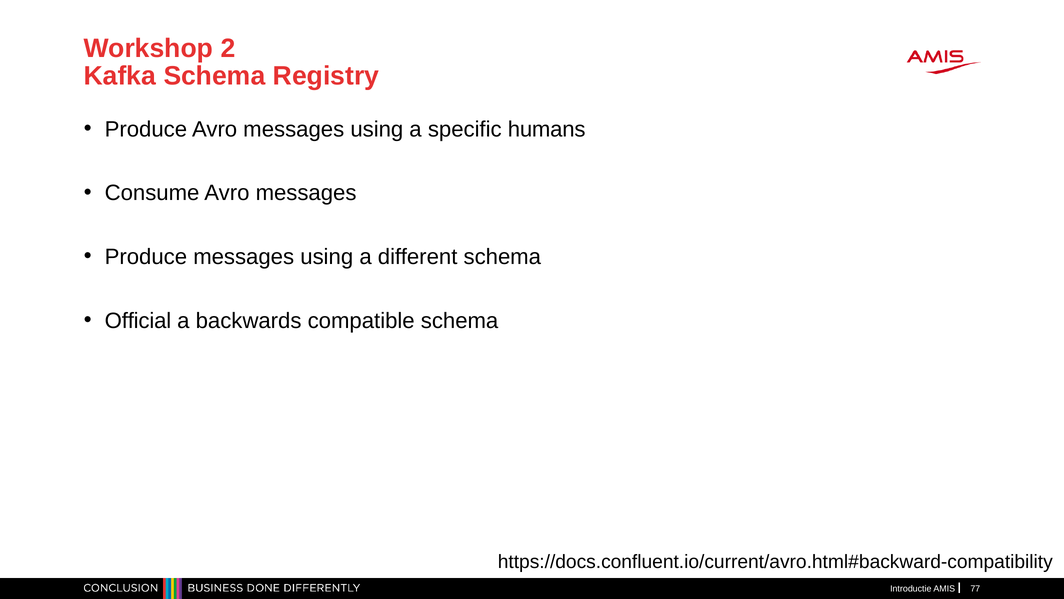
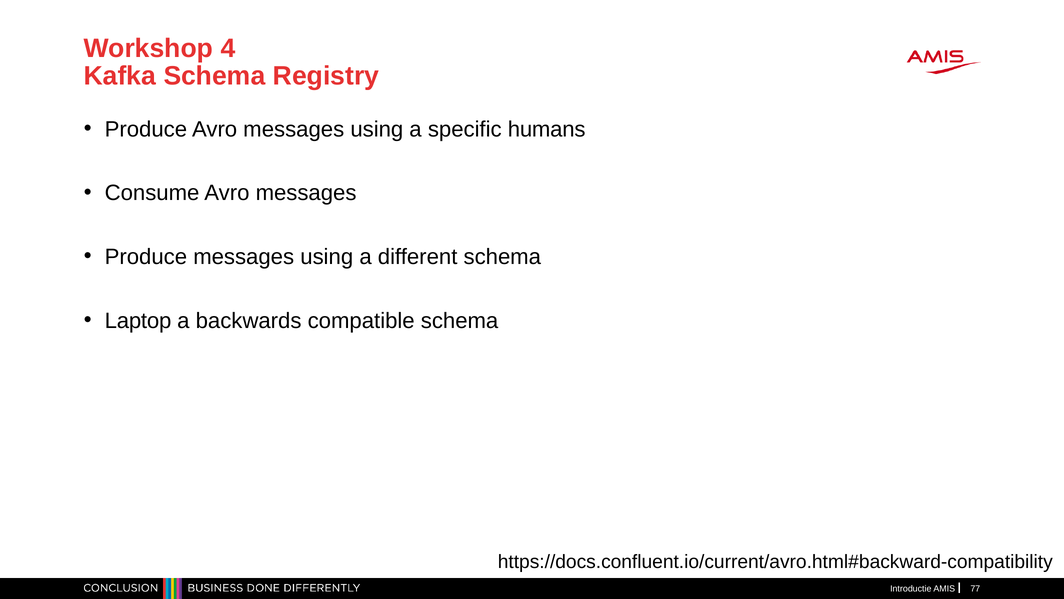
2: 2 -> 4 (228, 49)
Official: Official -> Laptop (138, 321)
